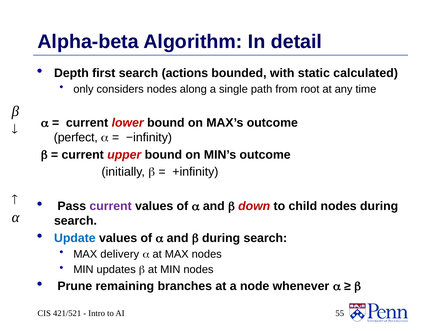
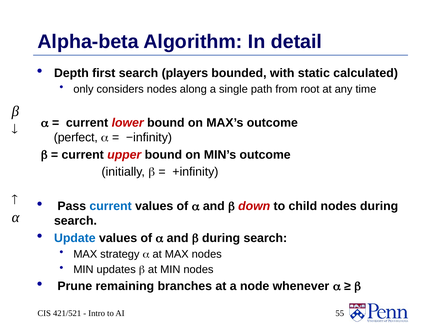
actions: actions -> players (185, 73)
current colour: purple -> blue (111, 206)
delivery: delivery -> strategy (120, 254)
